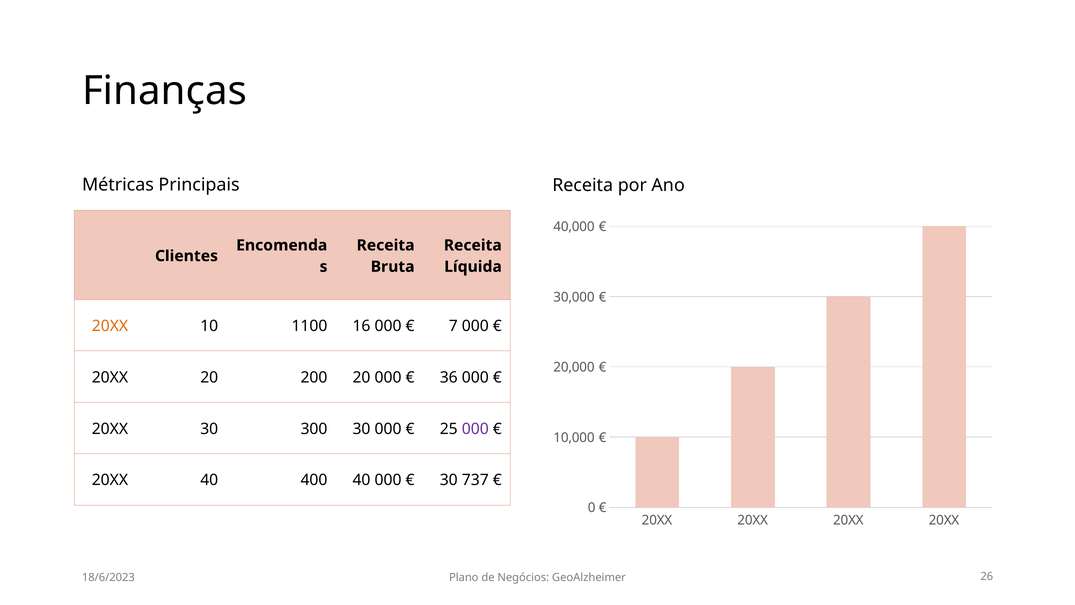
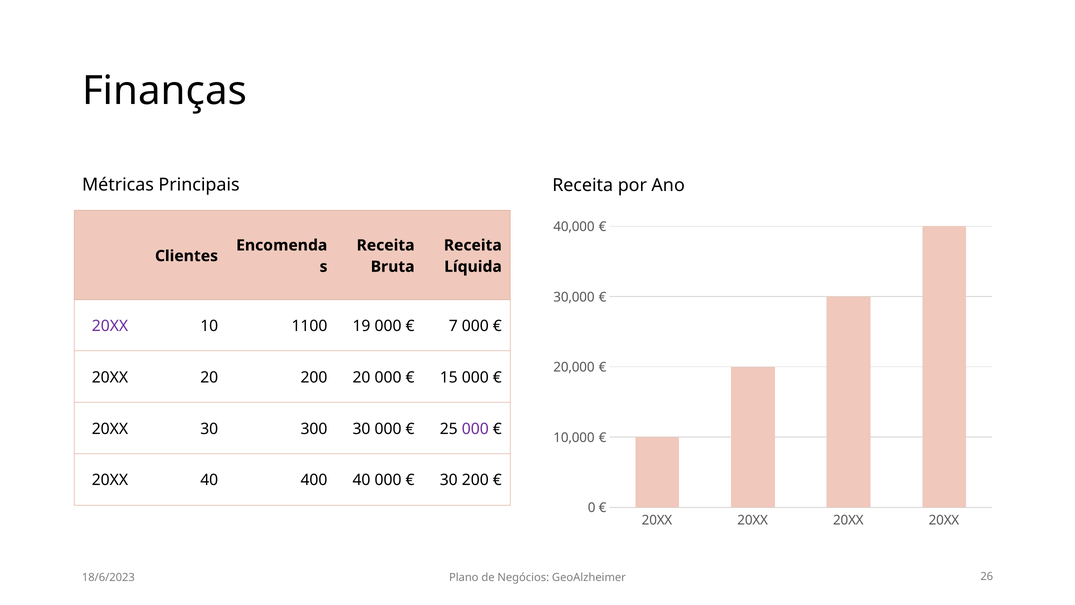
20XX colour: orange -> purple (110, 326)
16: 16 -> 19 (361, 326)
36: 36 -> 15 (449, 377)
30 737: 737 -> 200 (475, 480)
